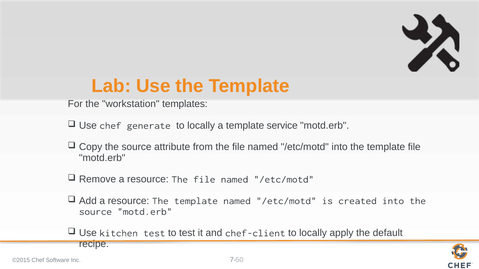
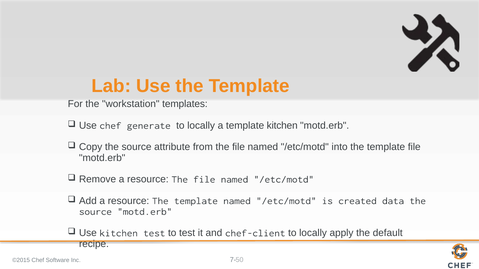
template service: service -> kitchen (282, 126)
created into: into -> data (393, 201)
